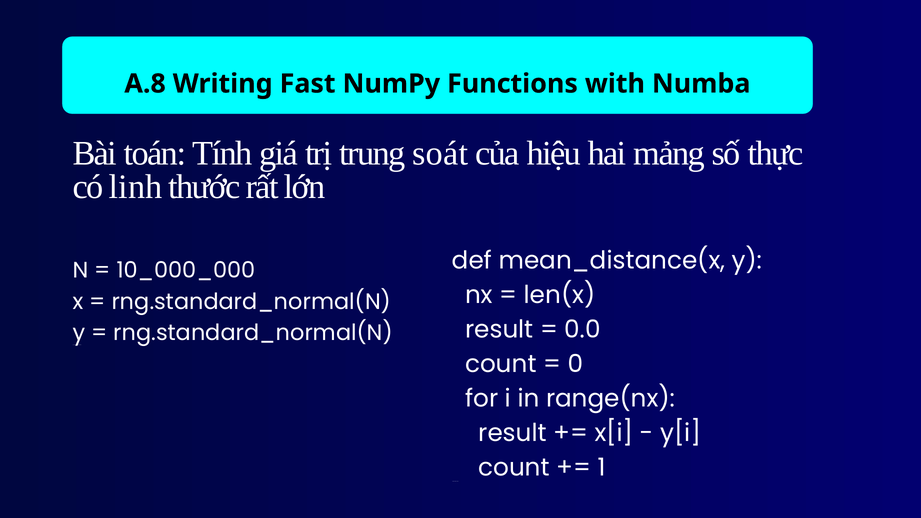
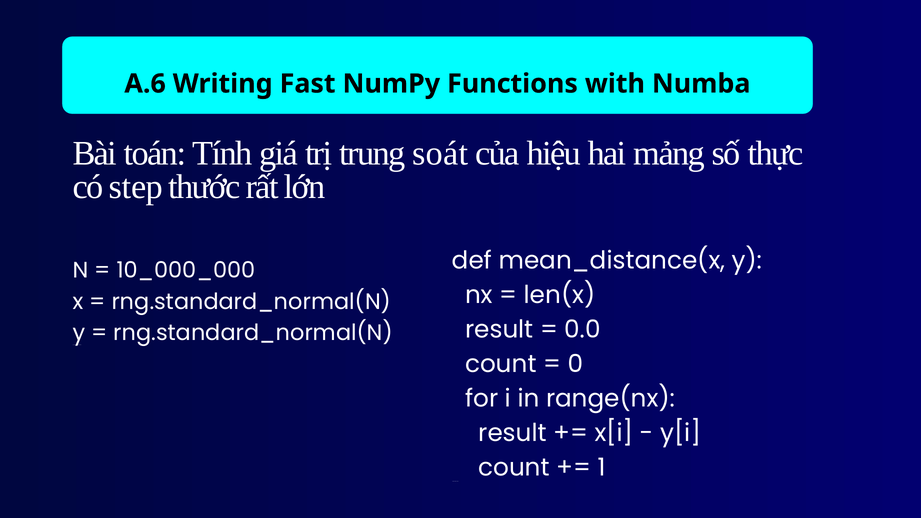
A.8: A.8 -> A.6 (145, 84)
linh: linh -> step (136, 187)
